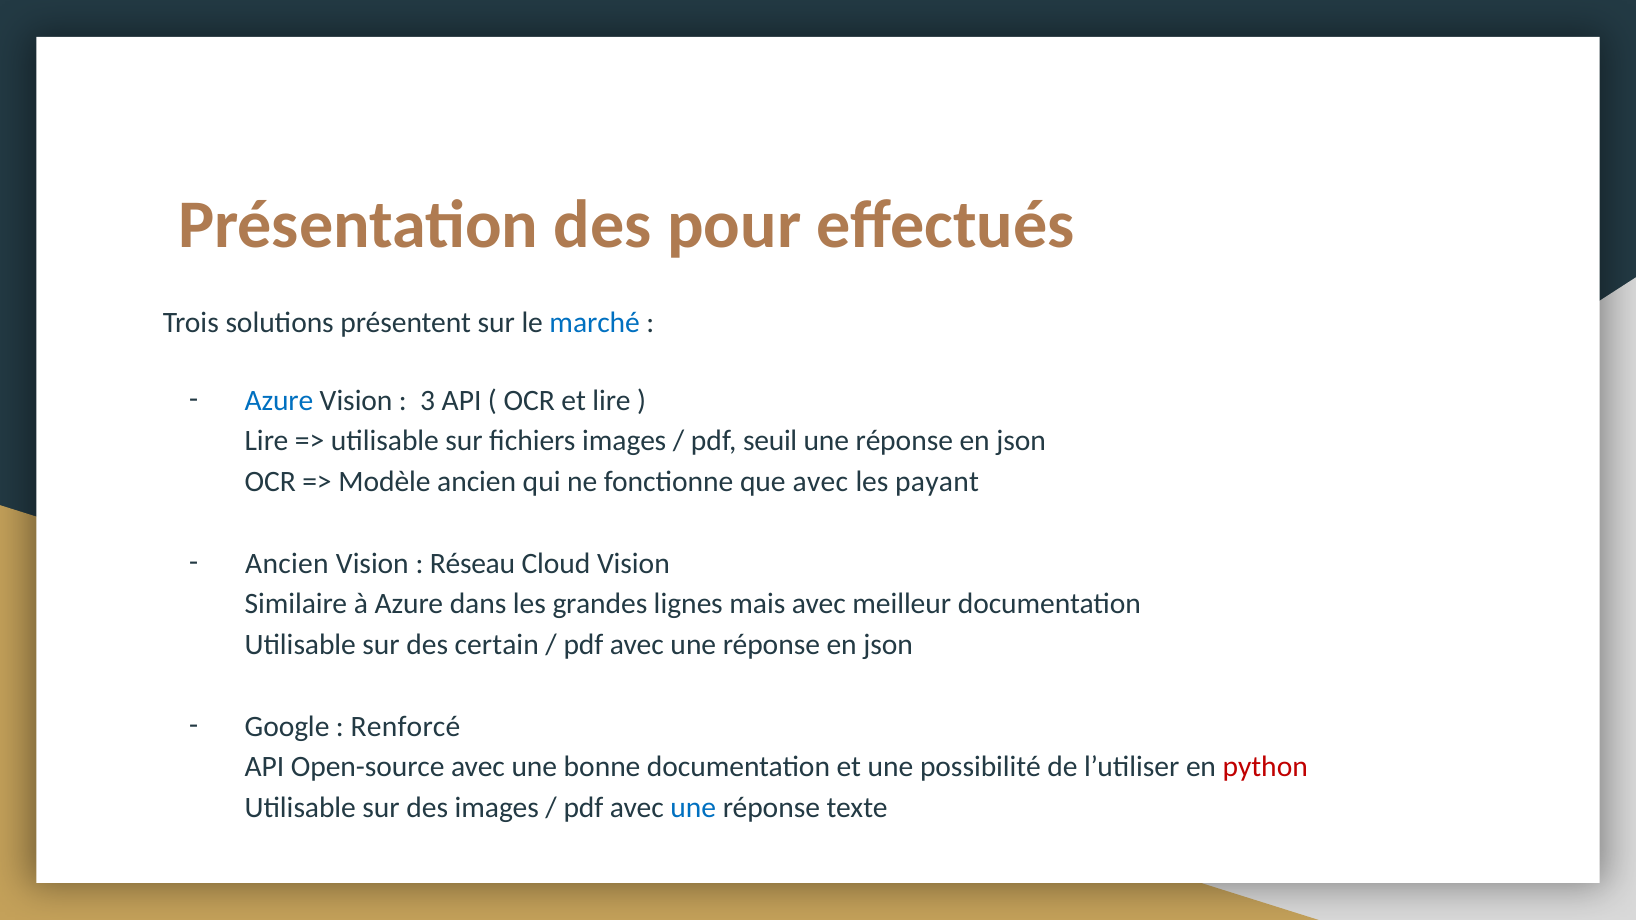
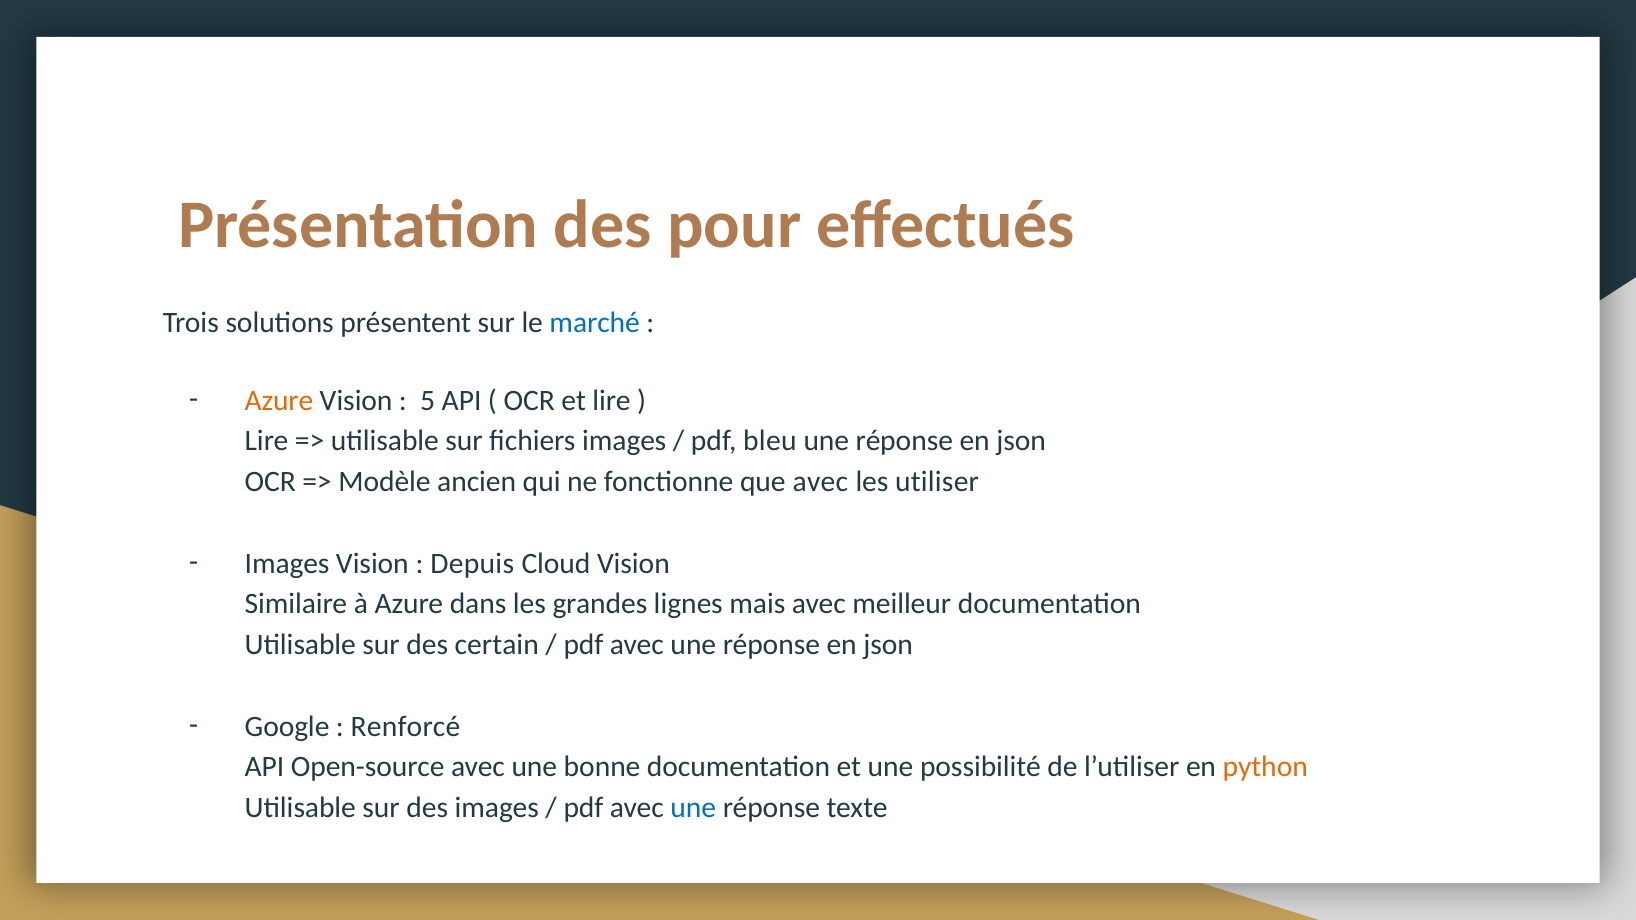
Azure colour: blue -> orange (279, 400)
3: 3 -> 5 (428, 400)
seuil: seuil -> bleu (770, 441)
payant: payant -> utiliser (937, 482)
Ancien: Ancien -> Images (287, 563)
Réseau: Réseau -> Depuis (472, 563)
python colour: red -> orange (1265, 767)
